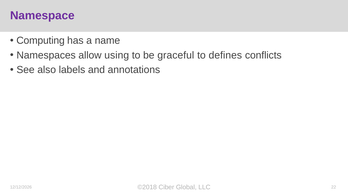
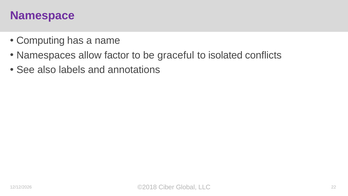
using: using -> factor (117, 55)
defines: defines -> isolated (225, 55)
